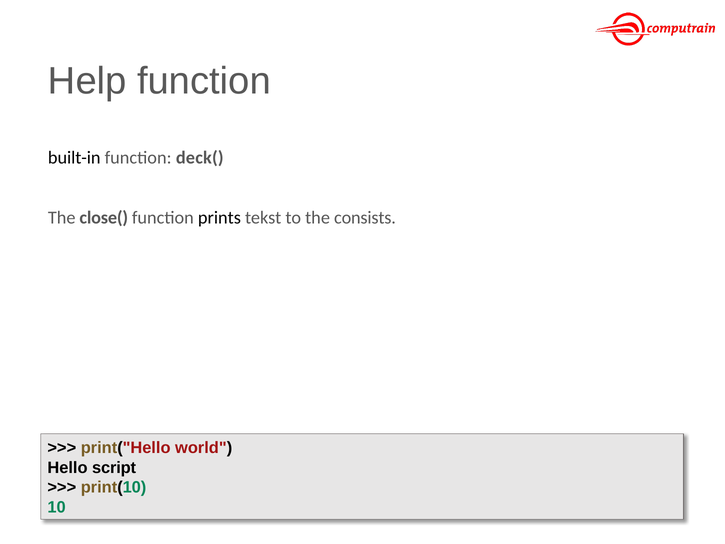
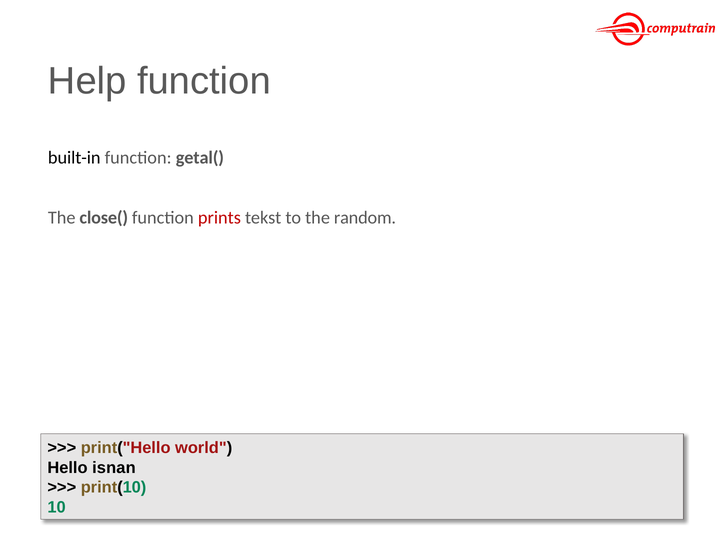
deck(: deck( -> getal( (200, 158)
prints colour: black -> red (219, 217)
consists: consists -> random (365, 217)
script: script -> isnan (114, 467)
